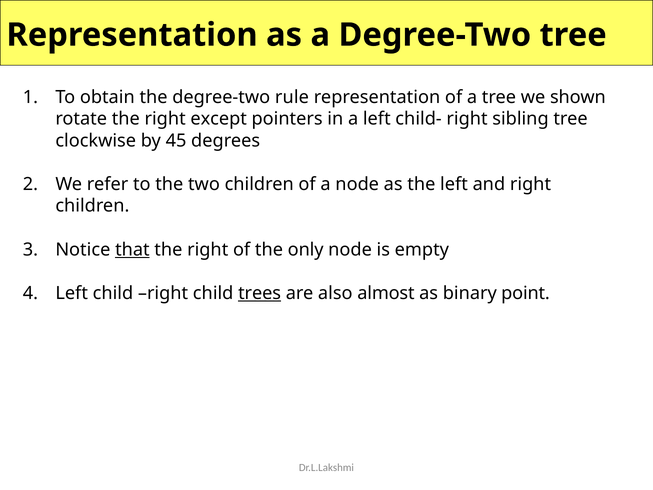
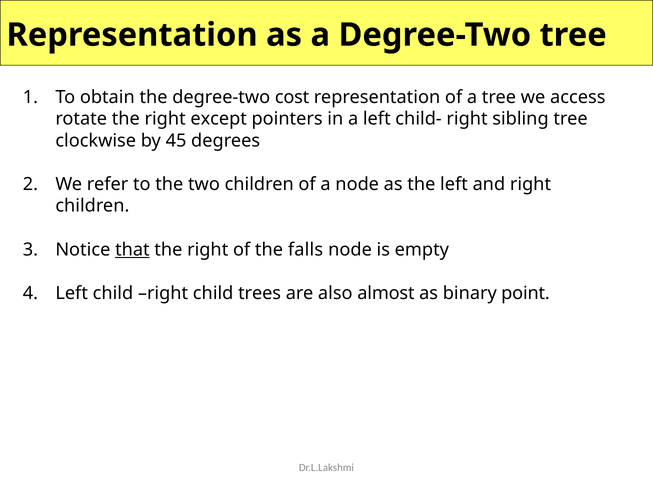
rule: rule -> cost (292, 97)
shown: shown -> access (578, 97)
only: only -> falls (306, 249)
trees underline: present -> none (260, 293)
